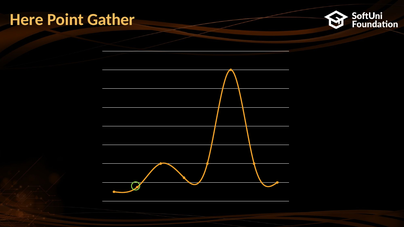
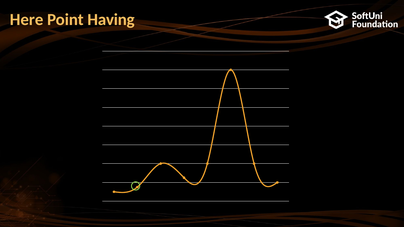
Gather: Gather -> Having (111, 20)
